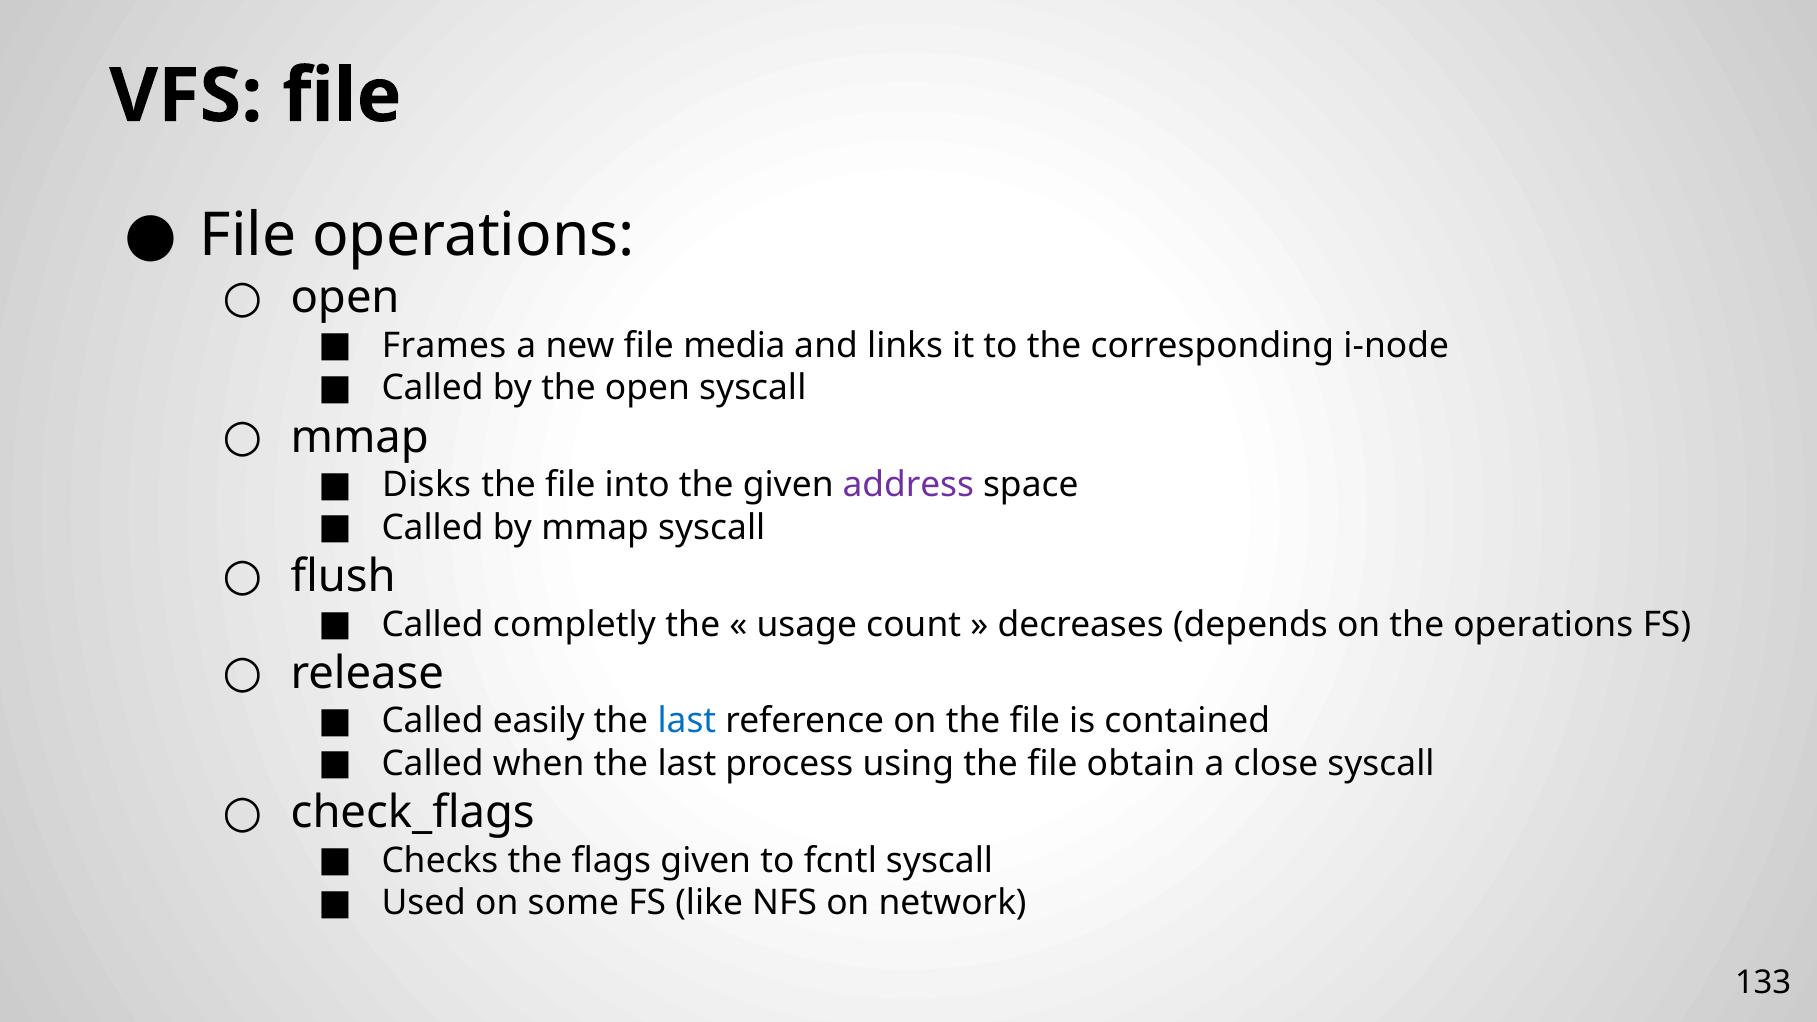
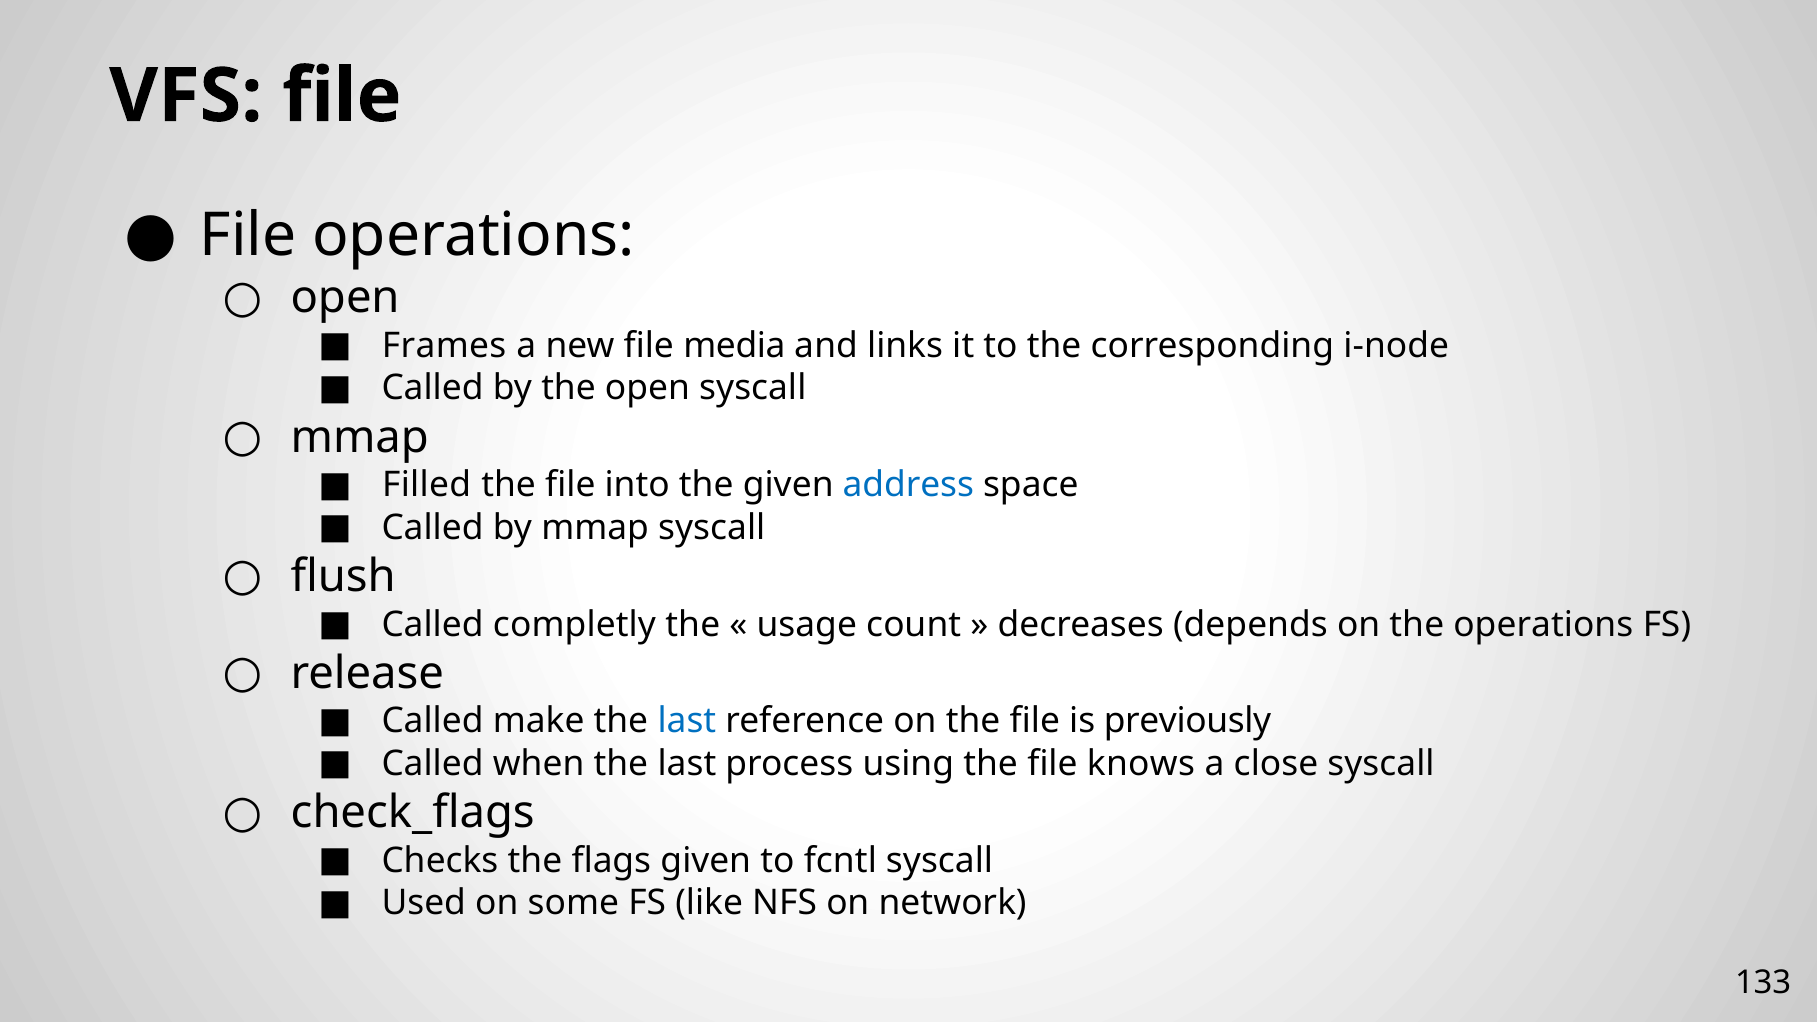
Disks: Disks -> Filled (427, 485)
address colour: purple -> blue (908, 485)
easily: easily -> make (539, 721)
contained: contained -> previously (1187, 721)
obtain: obtain -> knows (1141, 764)
